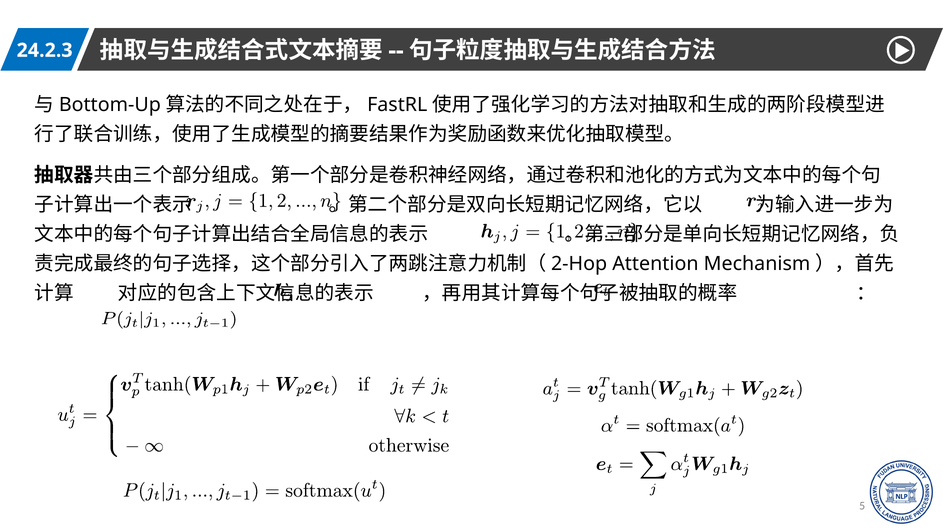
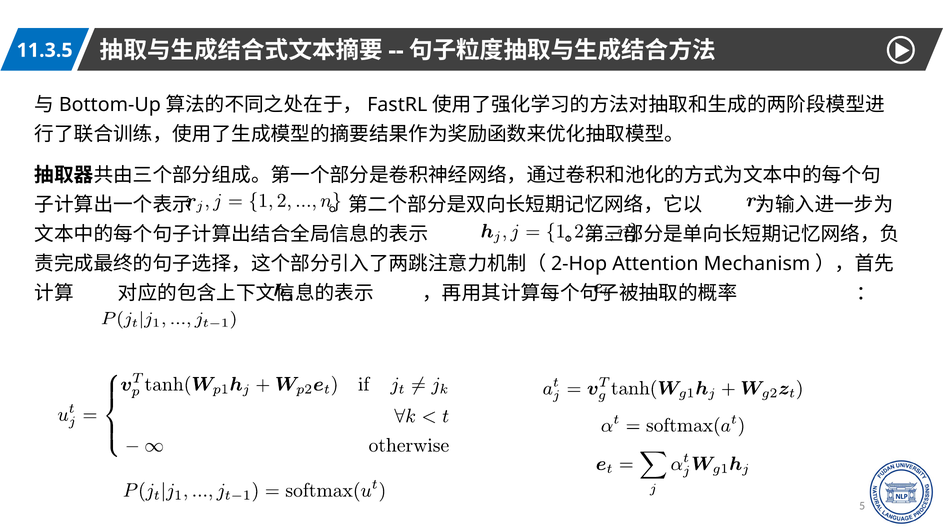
24.2.3: 24.2.3 -> 11.3.5 (45, 50)
